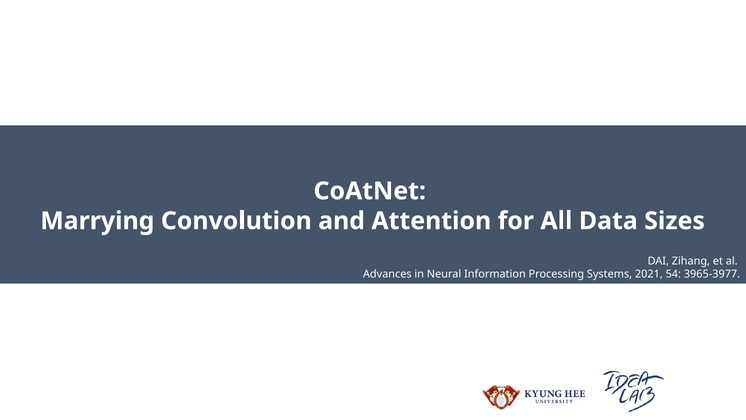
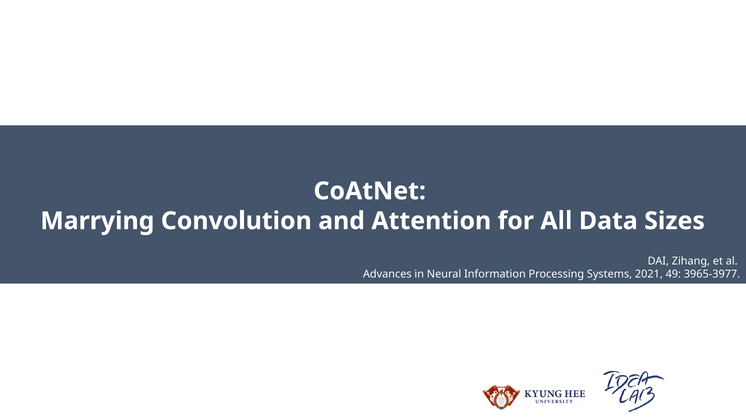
54: 54 -> 49 (673, 274)
